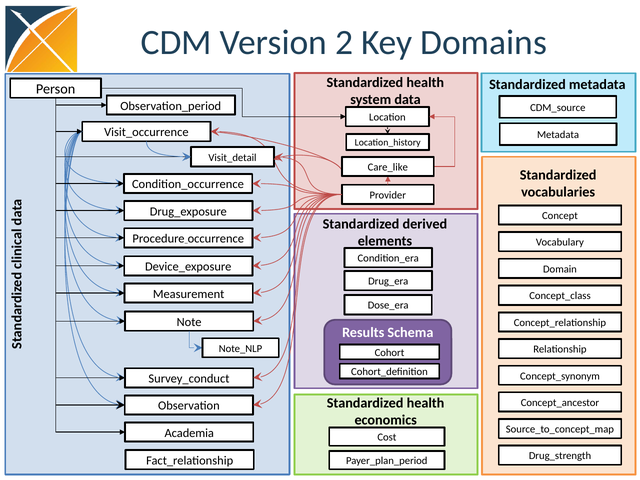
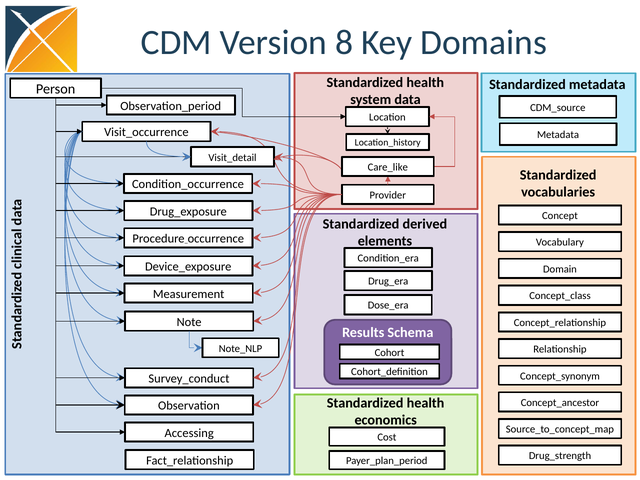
2: 2 -> 8 (344, 42)
Academia: Academia -> Accessing (189, 433)
